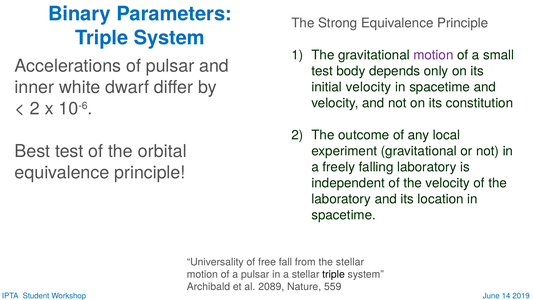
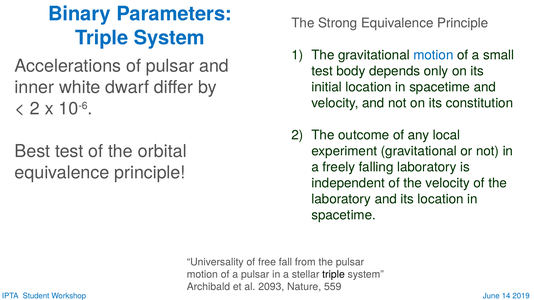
motion colour: purple -> blue (433, 55)
initial velocity: velocity -> location (369, 87)
the stellar: stellar -> pulsar (350, 262)
2089: 2089 -> 2093 (271, 287)
